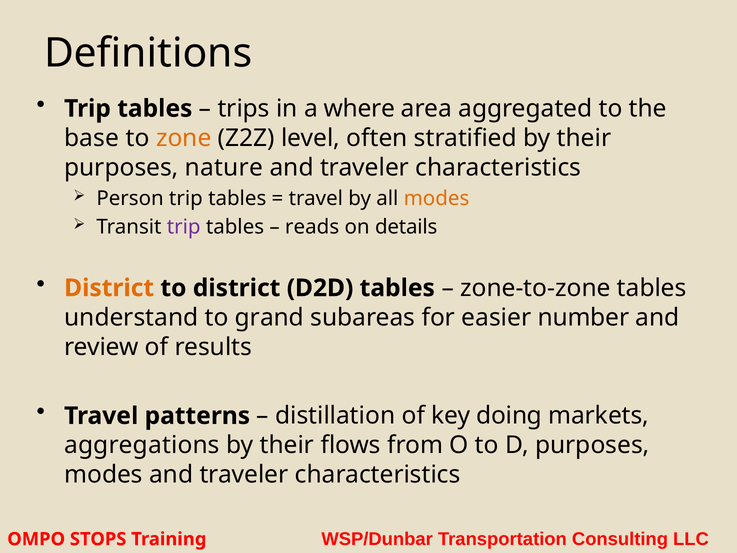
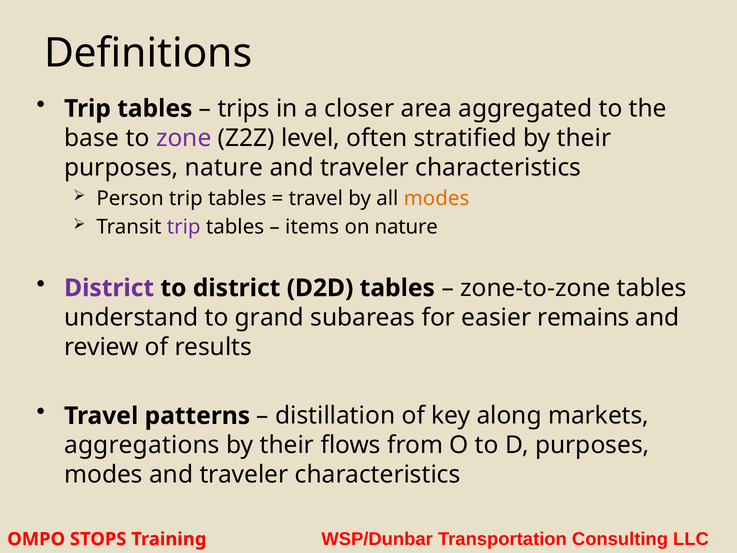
where: where -> closer (359, 109)
zone colour: orange -> purple (184, 138)
reads: reads -> items (312, 227)
on details: details -> nature (406, 227)
District colour: orange -> purple (109, 288)
number: number -> remains (583, 317)
doing: doing -> along (509, 416)
